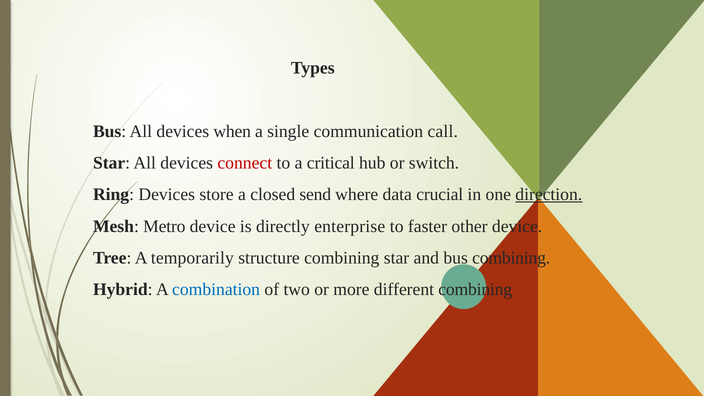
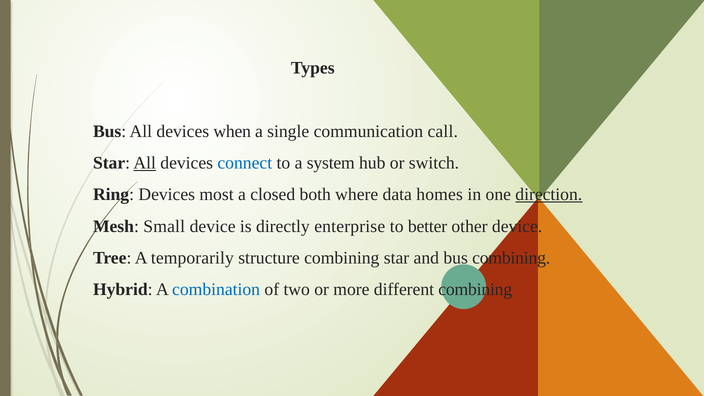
All underline: none -> present (145, 163)
connect colour: red -> blue (245, 163)
critical: critical -> system (331, 163)
store: store -> most (217, 195)
send: send -> both (315, 195)
crucial: crucial -> homes (440, 195)
Metro: Metro -> Small (164, 226)
faster: faster -> better (428, 226)
